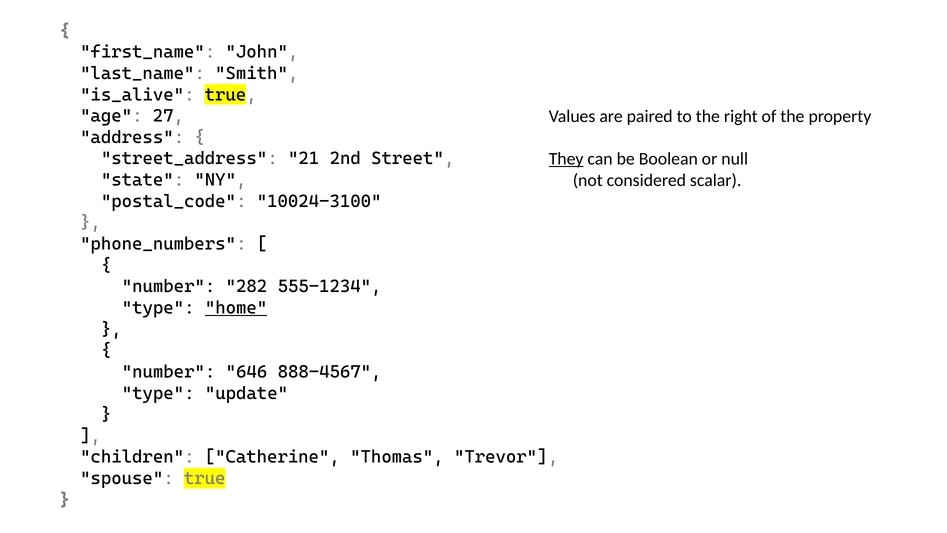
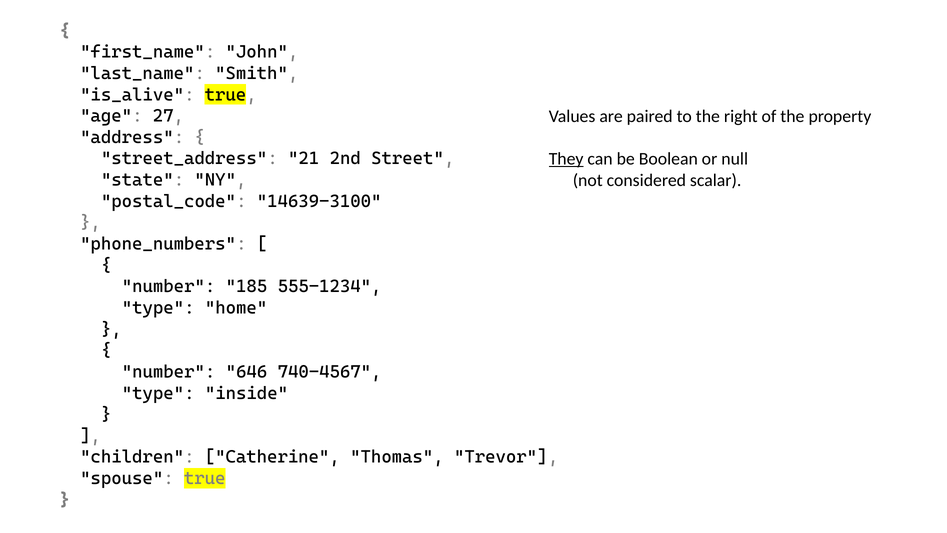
10024-3100: 10024-3100 -> 14639-3100 (319, 201)
282: 282 -> 185 (246, 286)
home underline: present -> none (236, 308)
888-4567: 888-4567 -> 740-4567 (330, 372)
update: update -> inside (246, 393)
